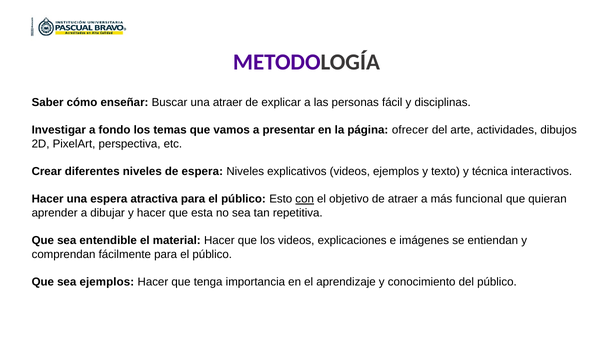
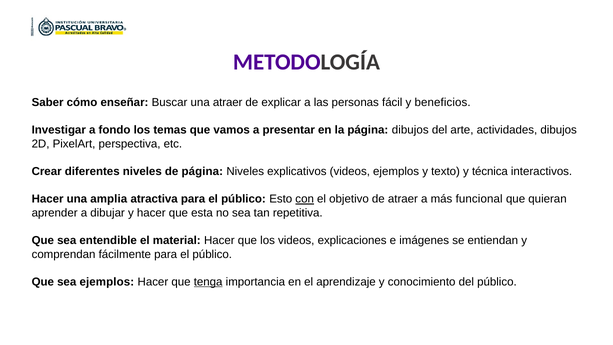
disciplinas: disciplinas -> beneficios (443, 102)
página ofrecer: ofrecer -> dibujos (410, 130)
de espera: espera -> página (202, 171)
una espera: espera -> amplia (109, 199)
tenga underline: none -> present (208, 282)
